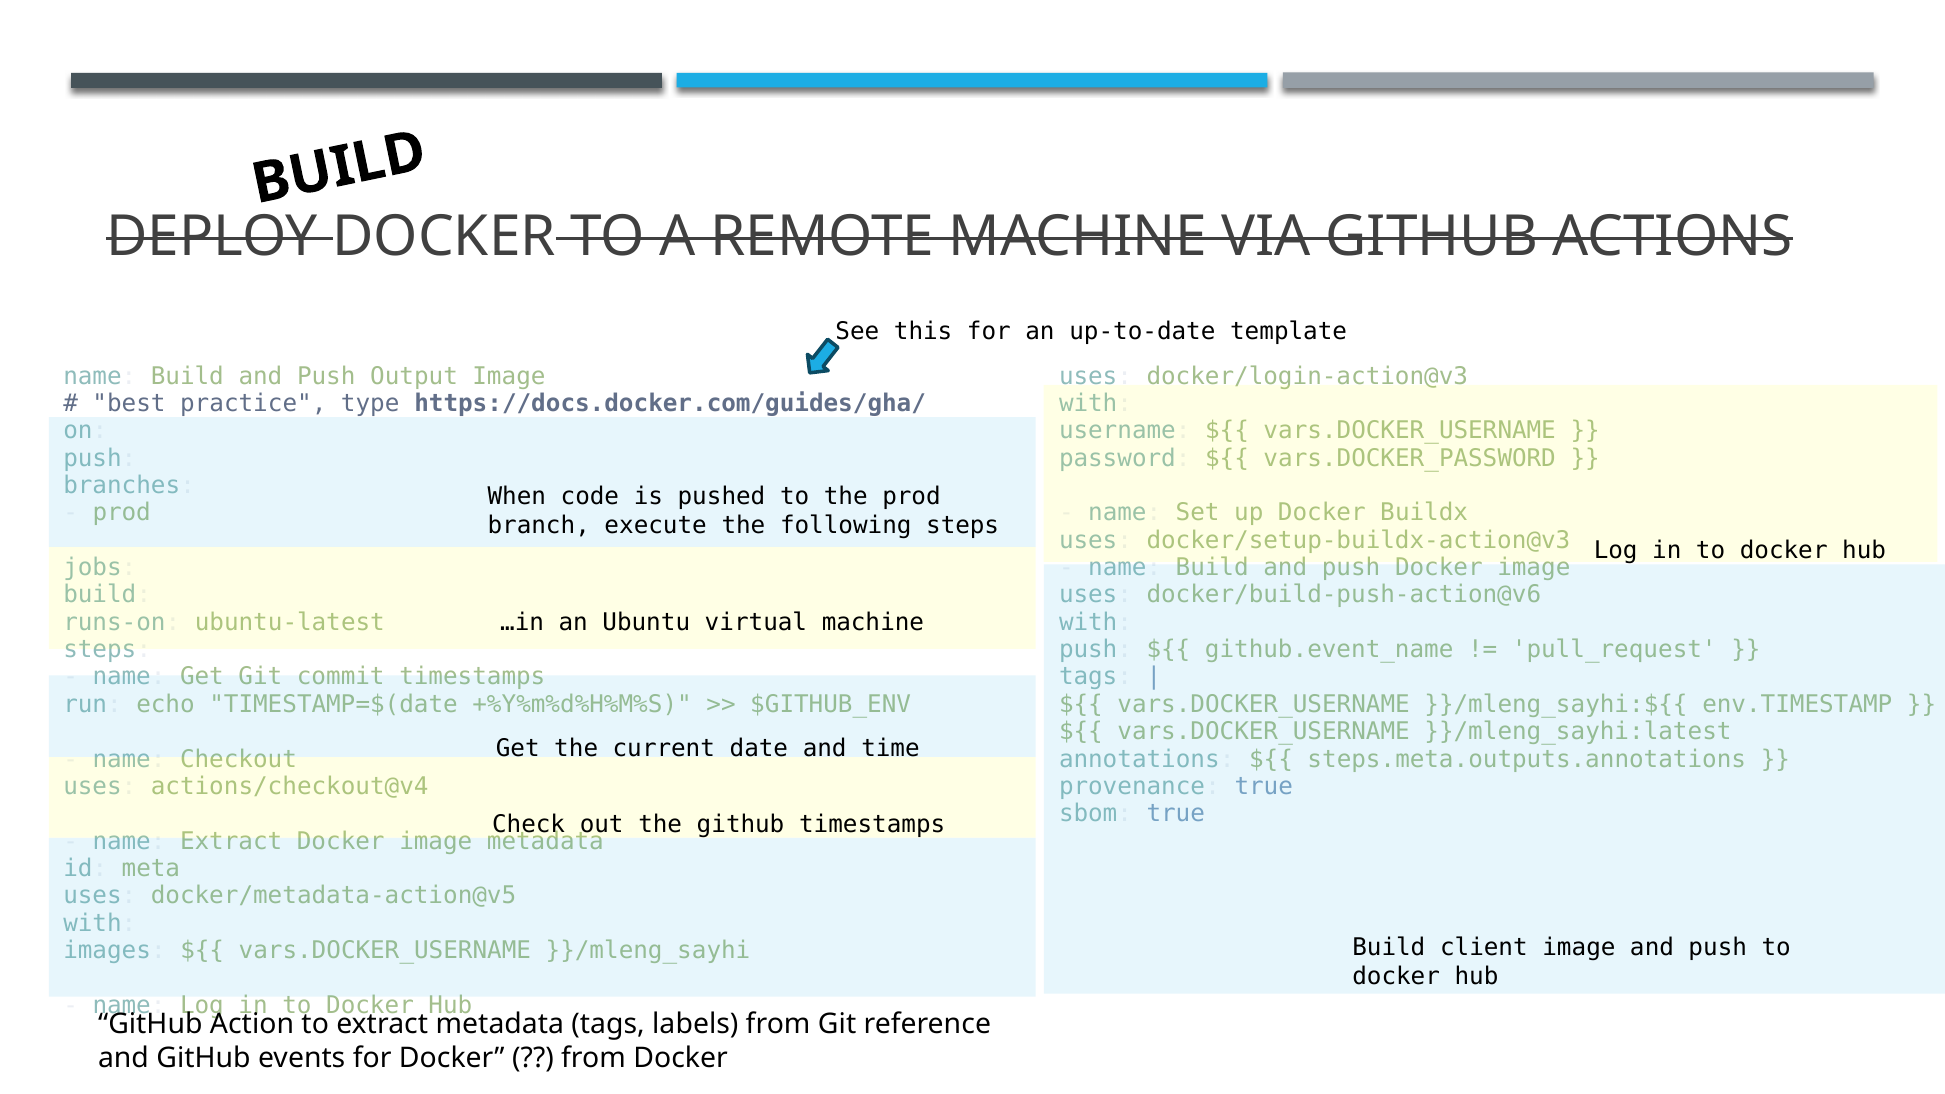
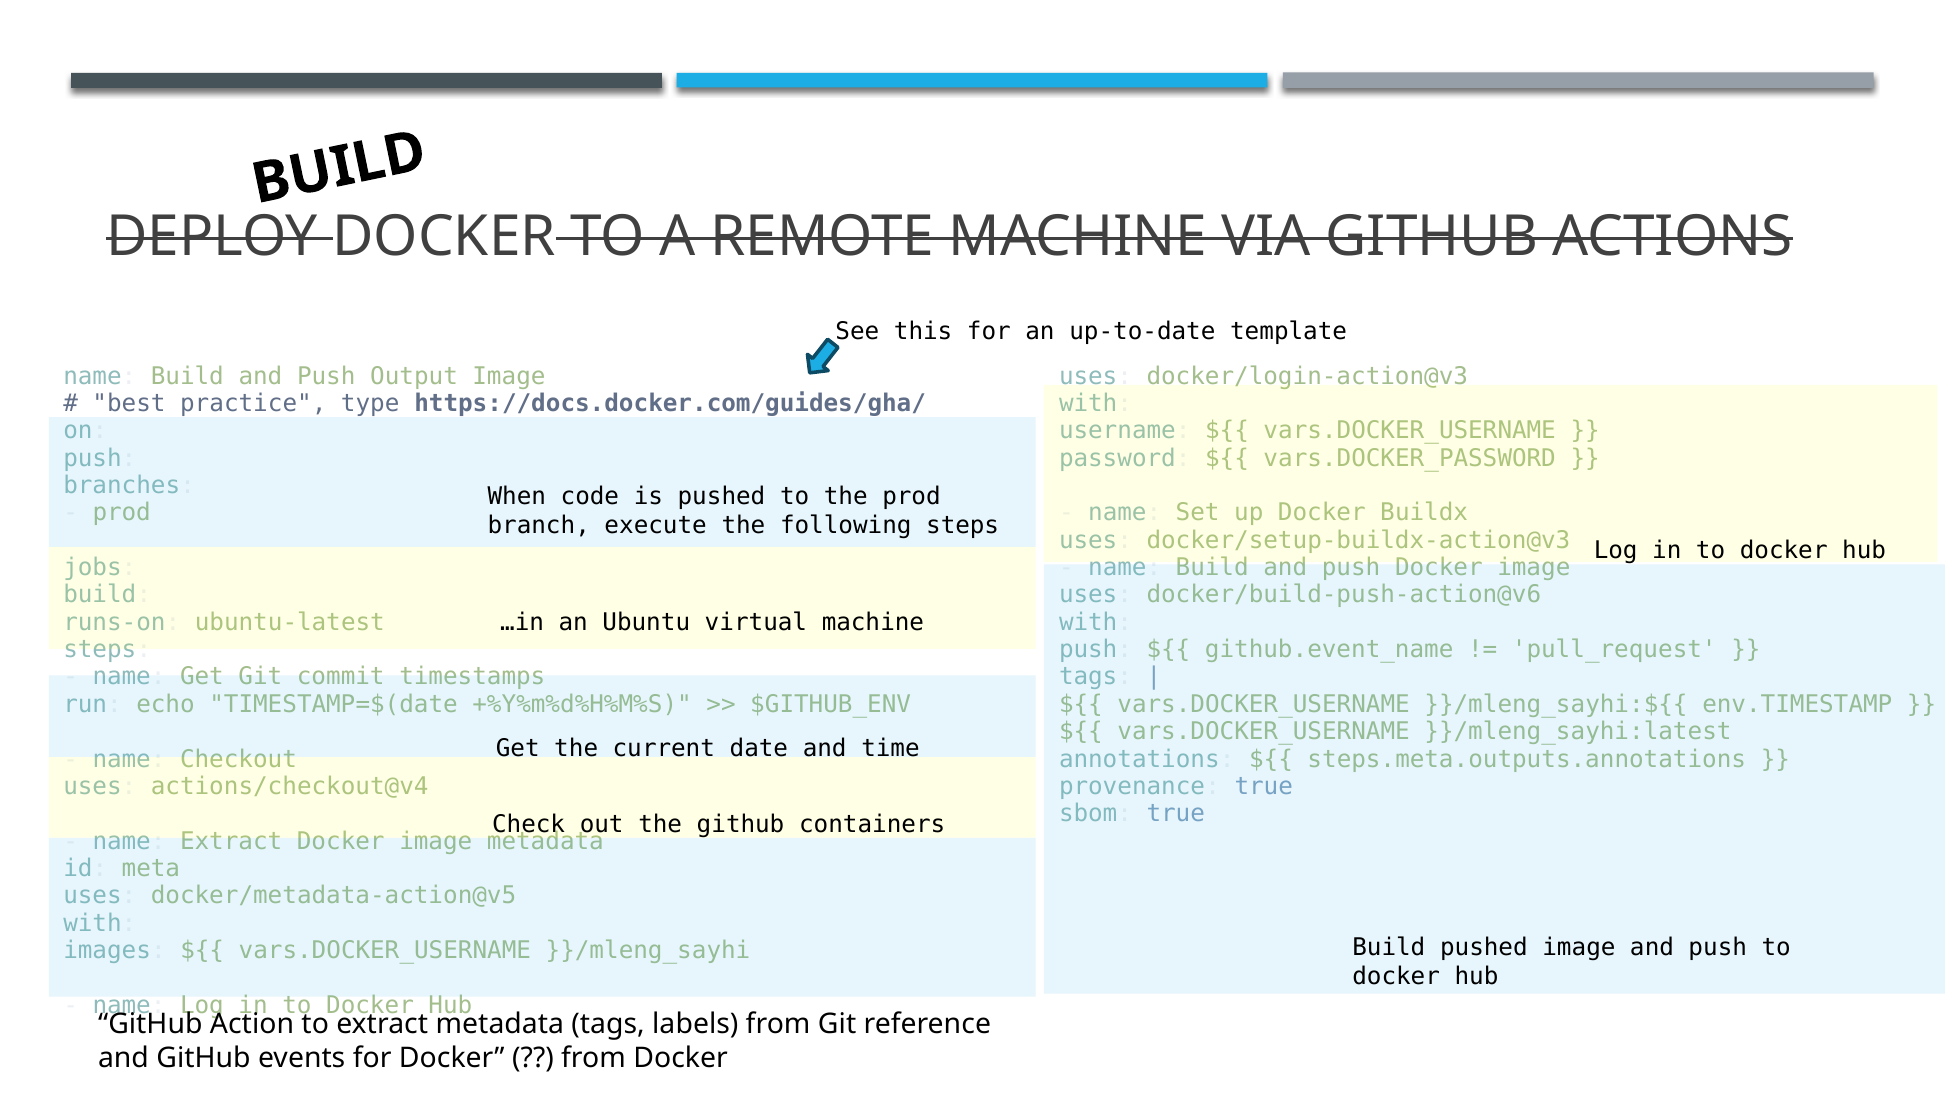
github timestamps: timestamps -> containers (872, 825)
Build client: client -> pushed (1484, 947)
